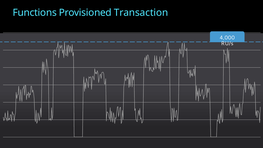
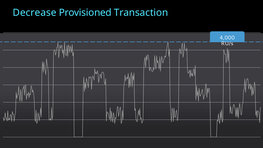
Functions: Functions -> Decrease (35, 13)
